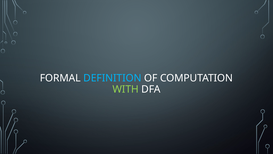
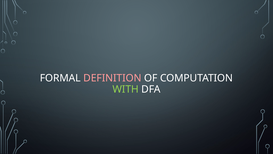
DEFINITION colour: light blue -> pink (112, 78)
